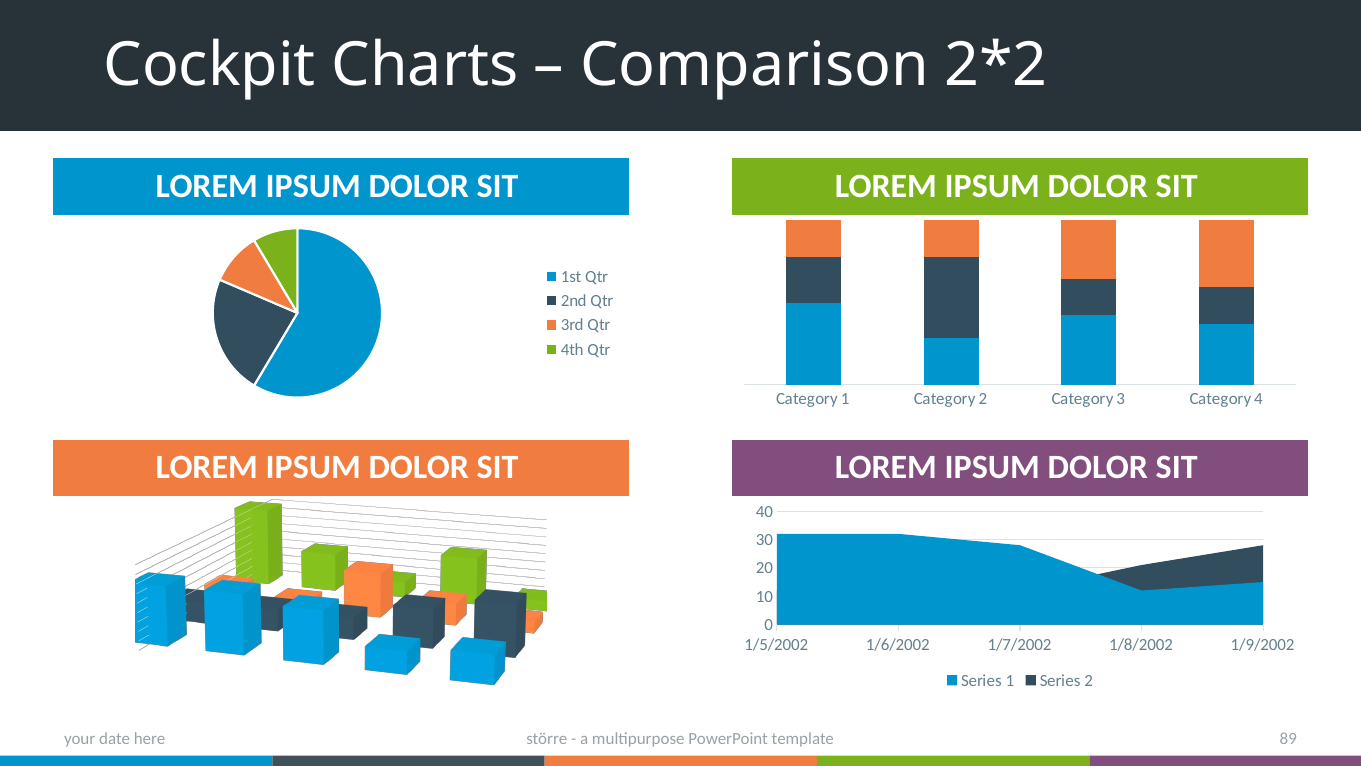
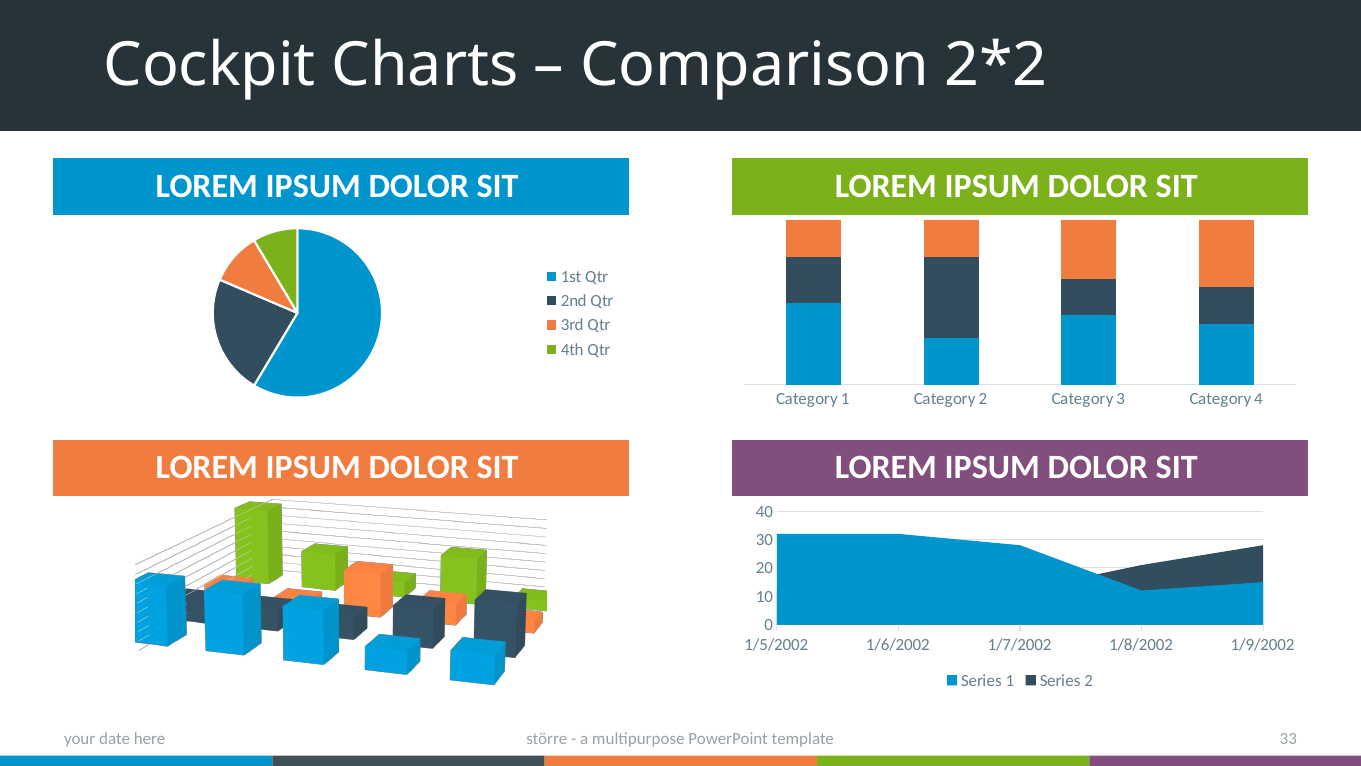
89: 89 -> 33 (1288, 738)
